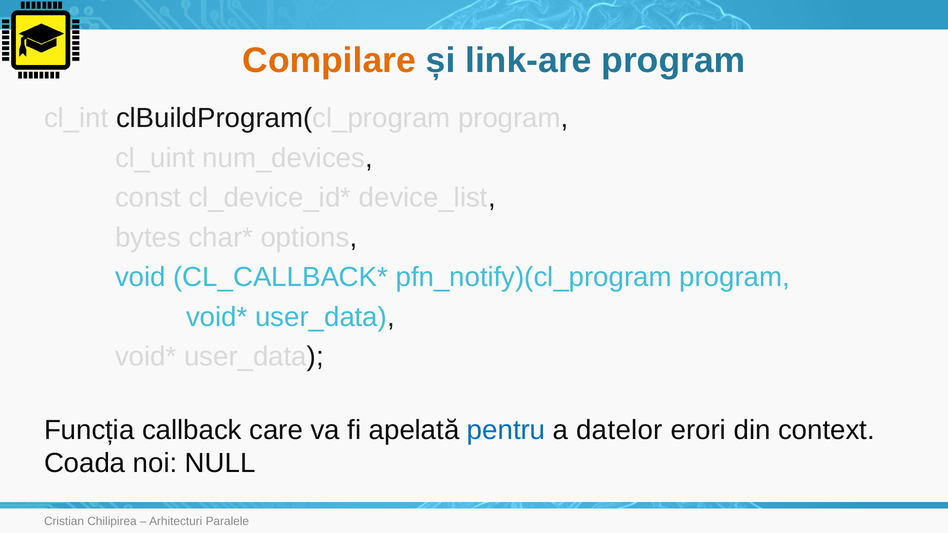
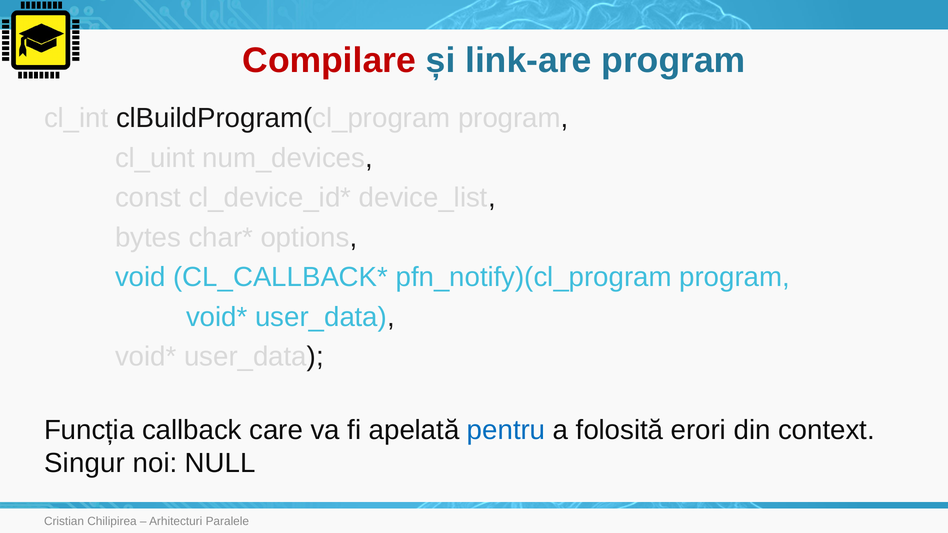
Compilare colour: orange -> red (329, 60)
datelor: datelor -> folosită (620, 430)
Coada: Coada -> Singur (85, 463)
